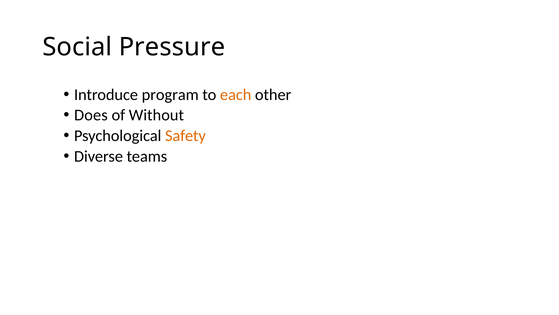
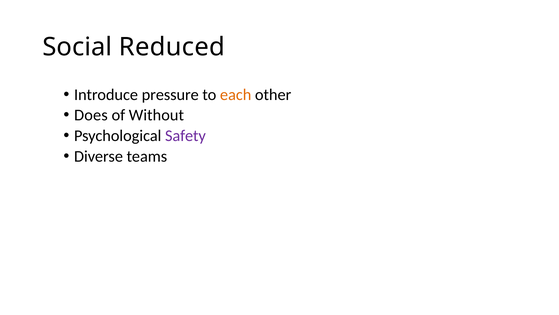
Pressure: Pressure -> Reduced (172, 47)
program: program -> pressure (170, 95)
Safety colour: orange -> purple (185, 136)
